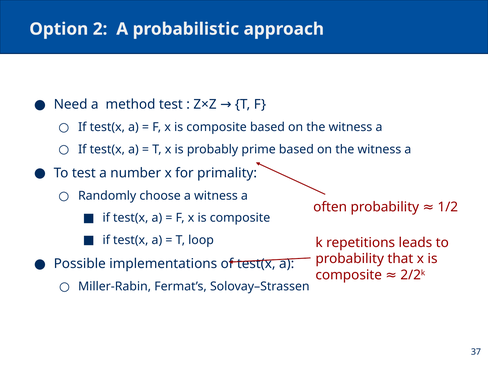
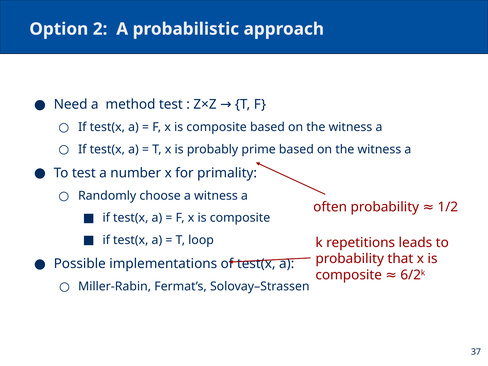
2/2: 2/2 -> 6/2 (411, 275)
